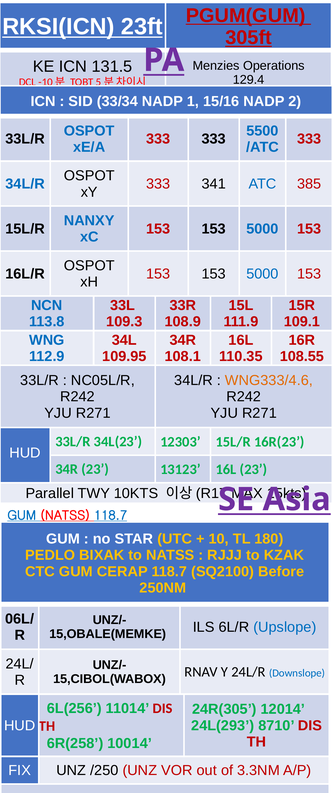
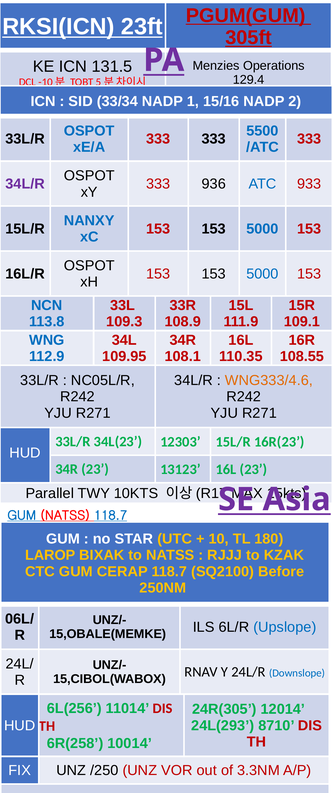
34L/R colour: blue -> purple (25, 184)
341: 341 -> 936 (214, 184)
385: 385 -> 933 (309, 184)
PEDLO: PEDLO -> LAROP (50, 556)
